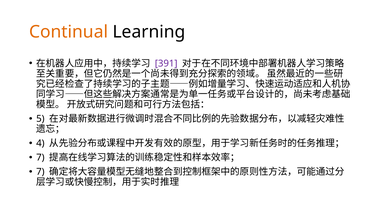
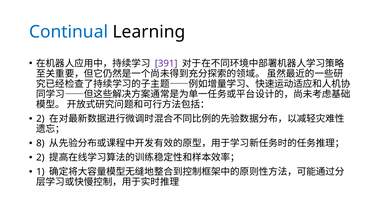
Continual colour: orange -> blue (69, 32)
5: 5 -> 2 (40, 119)
4: 4 -> 8 (40, 143)
7: 7 -> 2 (40, 158)
7: 7 -> 1 (40, 172)
